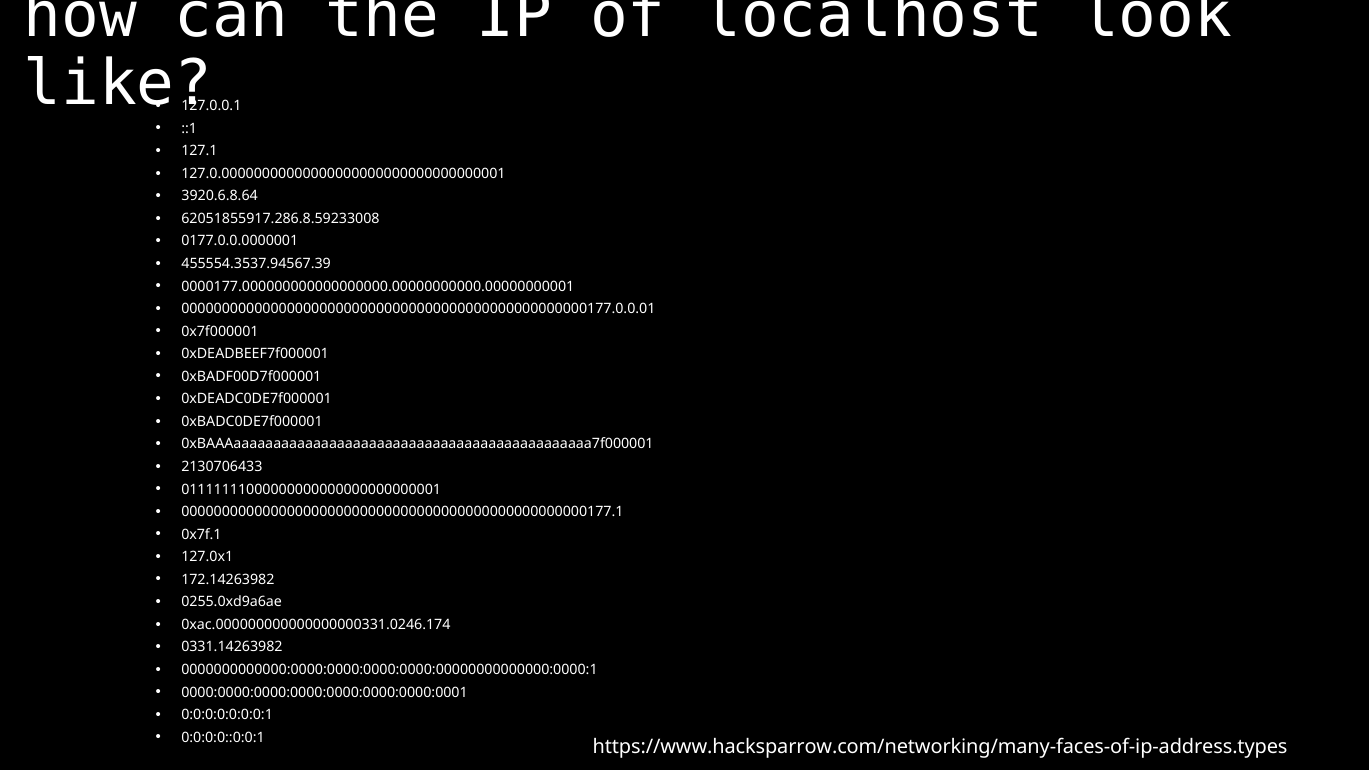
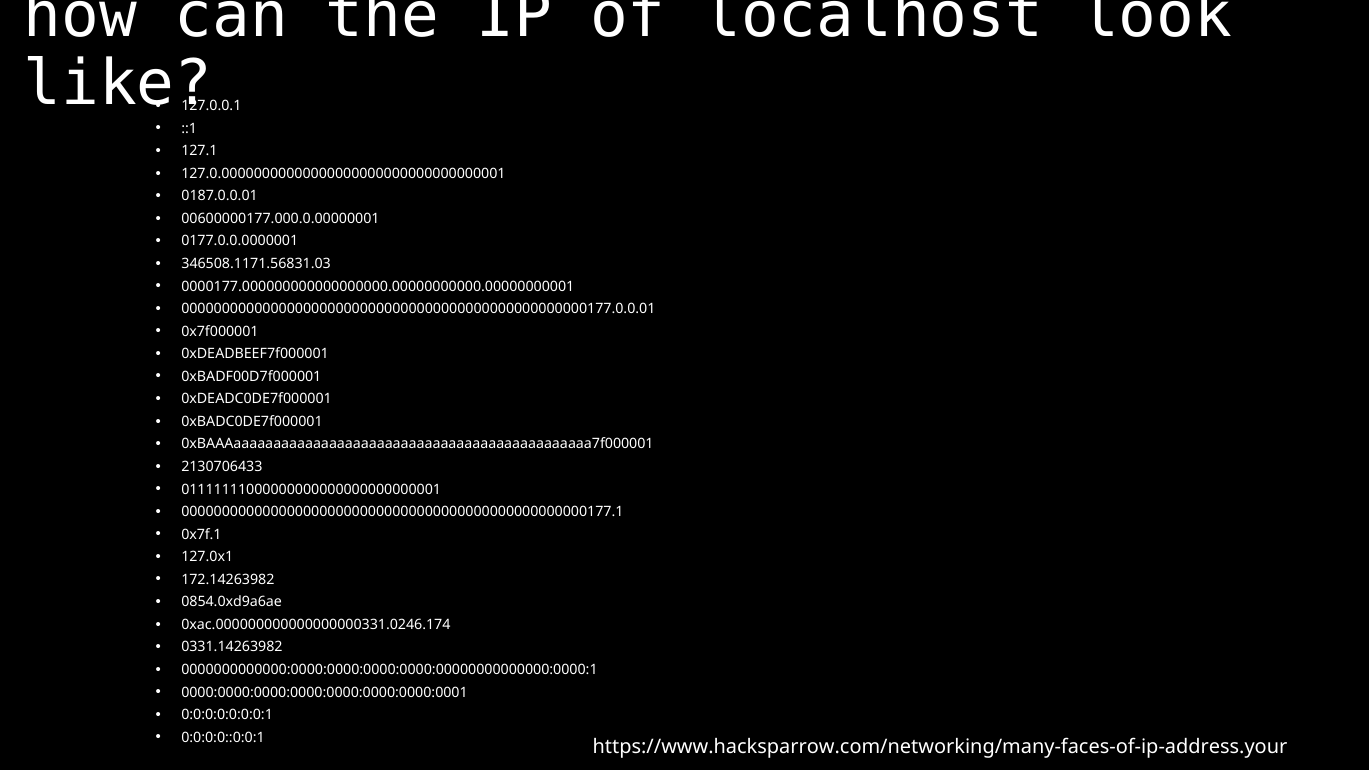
3920.6.8.64: 3920.6.8.64 -> 0187.0.0.01 (220, 196)
62051855917.286.8.59233008: 62051855917.286.8.59233008 -> 00600000177.000.0.00000001 (280, 219)
455554.3537.94567.39: 455554.3537.94567.39 -> 346508.1171.56831.03 (256, 264)
0255.0xd9a6ae: 0255.0xd9a6ae -> 0854.0xd9a6ae (232, 602)
https://www.hacksparrow.com/networking/many-faces-of-ip-address.types: https://www.hacksparrow.com/networking/many-faces-of-ip-address.types -> https://www.hacksparrow.com/networking/many-faces-of-ip-address.your (940, 747)
